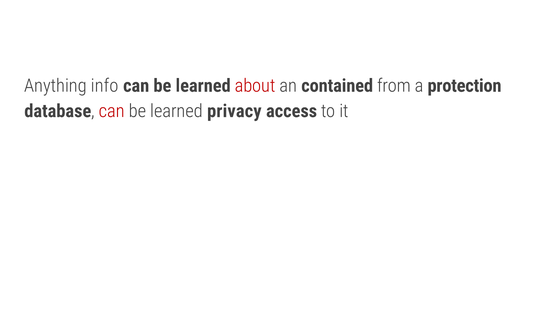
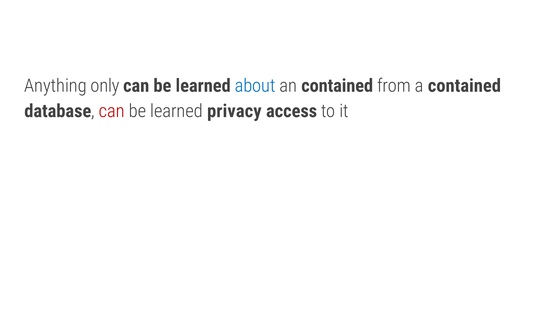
info: info -> only (105, 86)
about colour: red -> blue (255, 86)
a protection: protection -> contained (464, 86)
